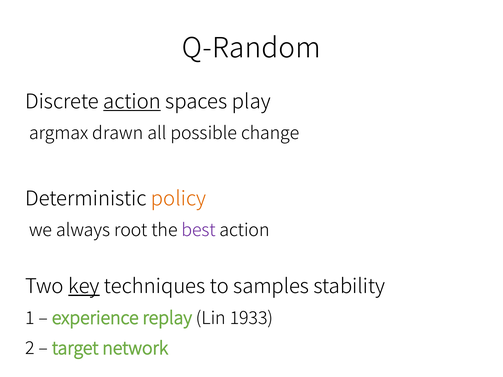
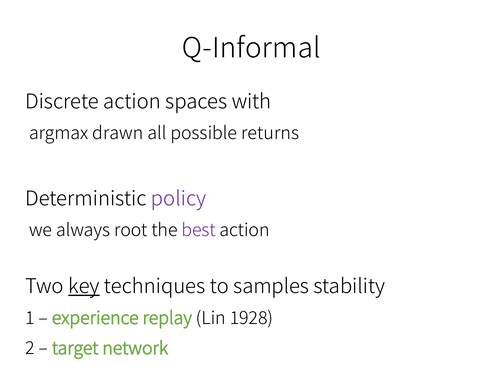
Q-Random: Q-Random -> Q-Informal (251, 48)
action underline: present -> none (132, 102)
play: play -> with (251, 102)
change: change -> returns (270, 133)
policy colour: orange -> purple (179, 199)
1933: 1933 -> 1928 (251, 318)
